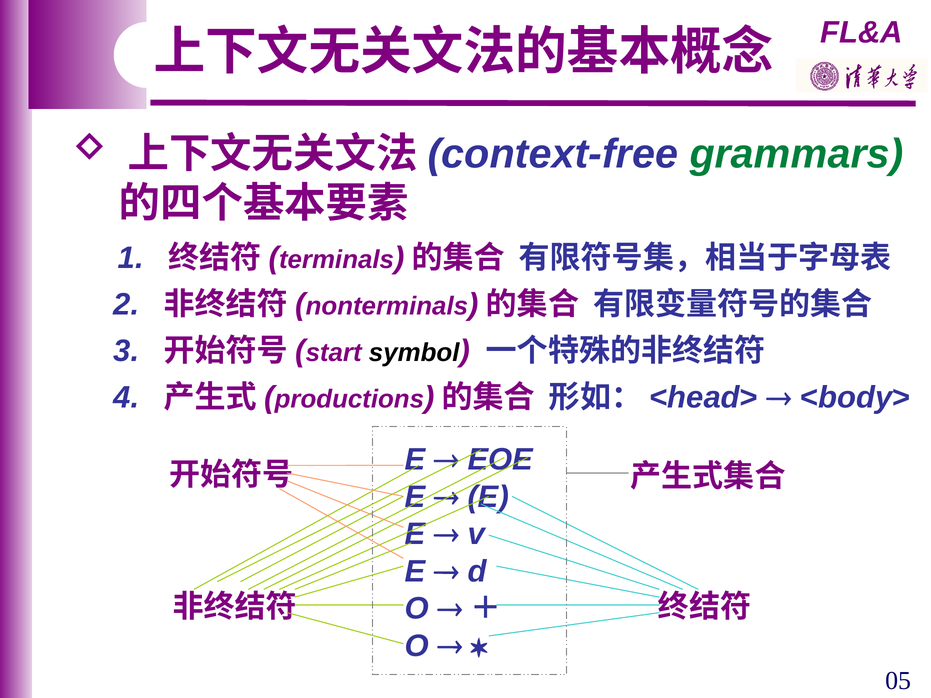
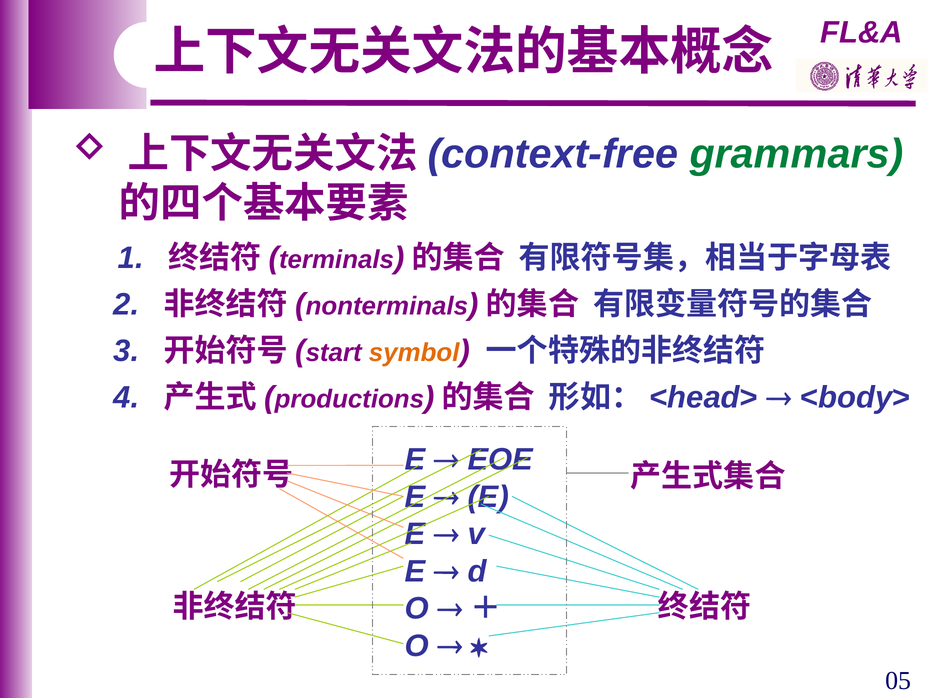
symbol colour: black -> orange (414, 353)
